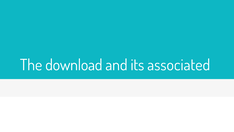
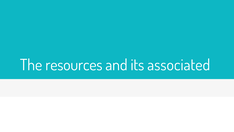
download: download -> resources (74, 65)
